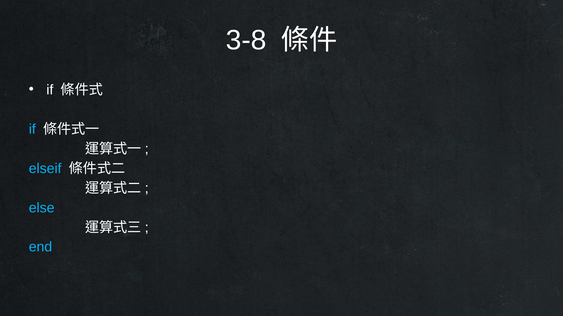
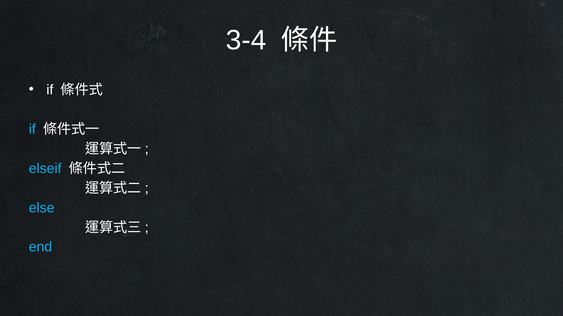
3-8: 3-8 -> 3-4 (246, 40)
